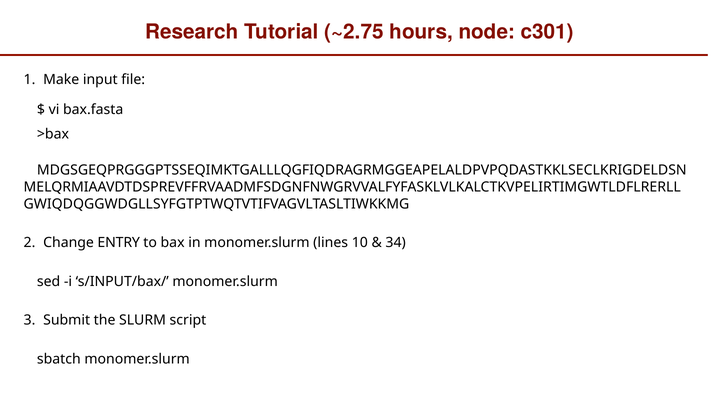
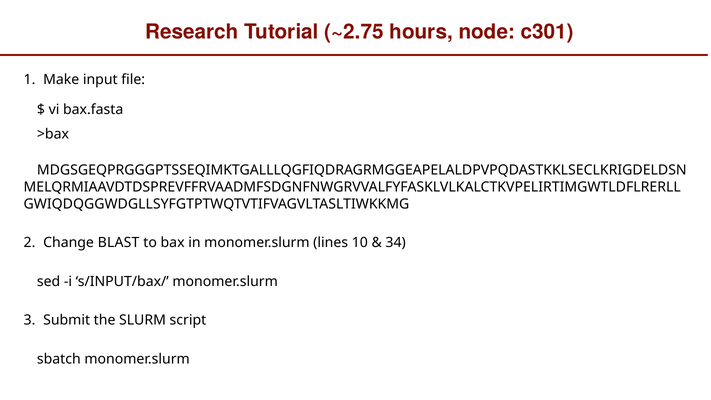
ENTRY: ENTRY -> BLAST (119, 243)
